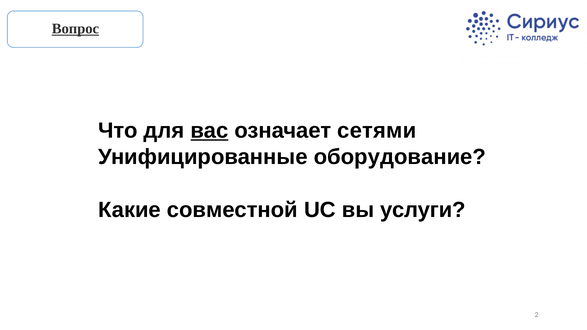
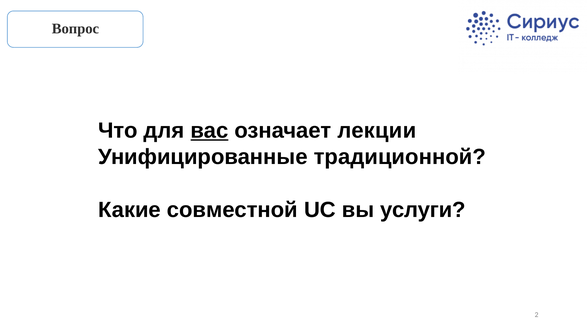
Вопрос underline: present -> none (75, 29)
сетями: сетями -> лекции (377, 131)
оборудование: оборудование -> традиционной (400, 157)
